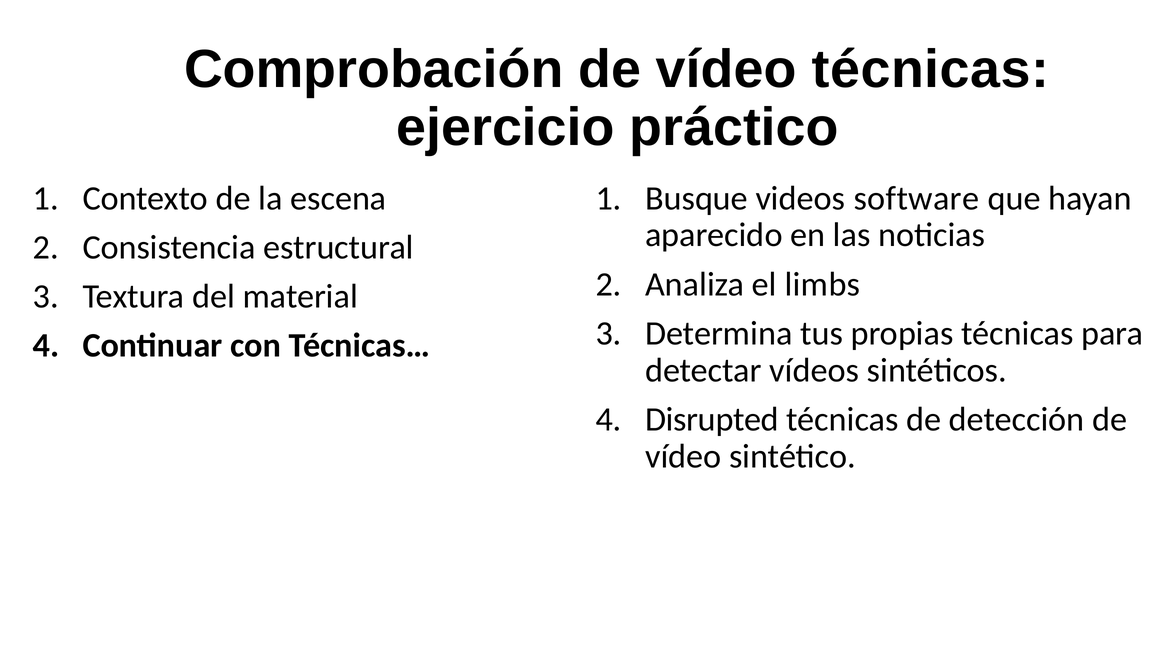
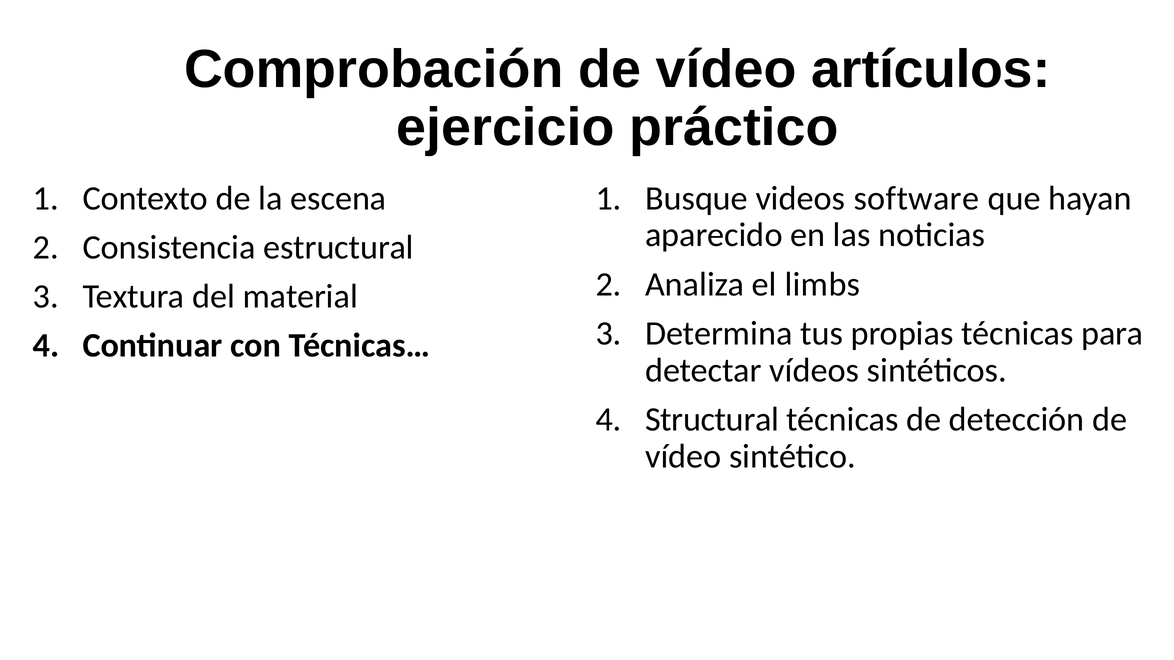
vídeo técnicas: técnicas -> artículos (931, 70)
Disrupted: Disrupted -> Structural (712, 420)
